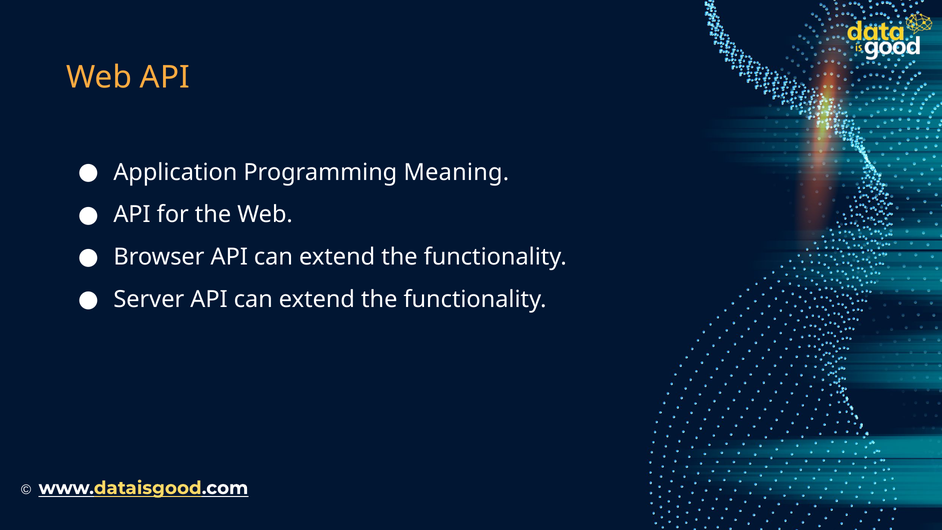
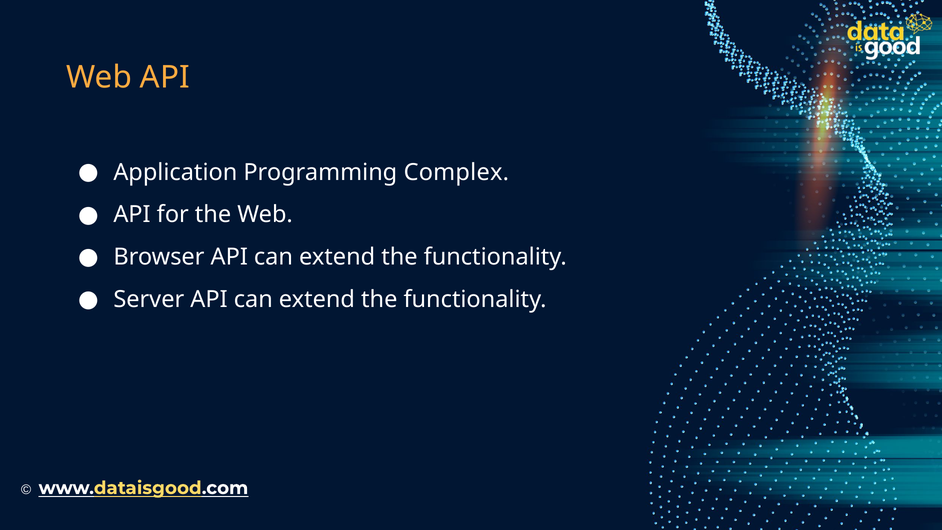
Meaning: Meaning -> Complex (456, 172)
